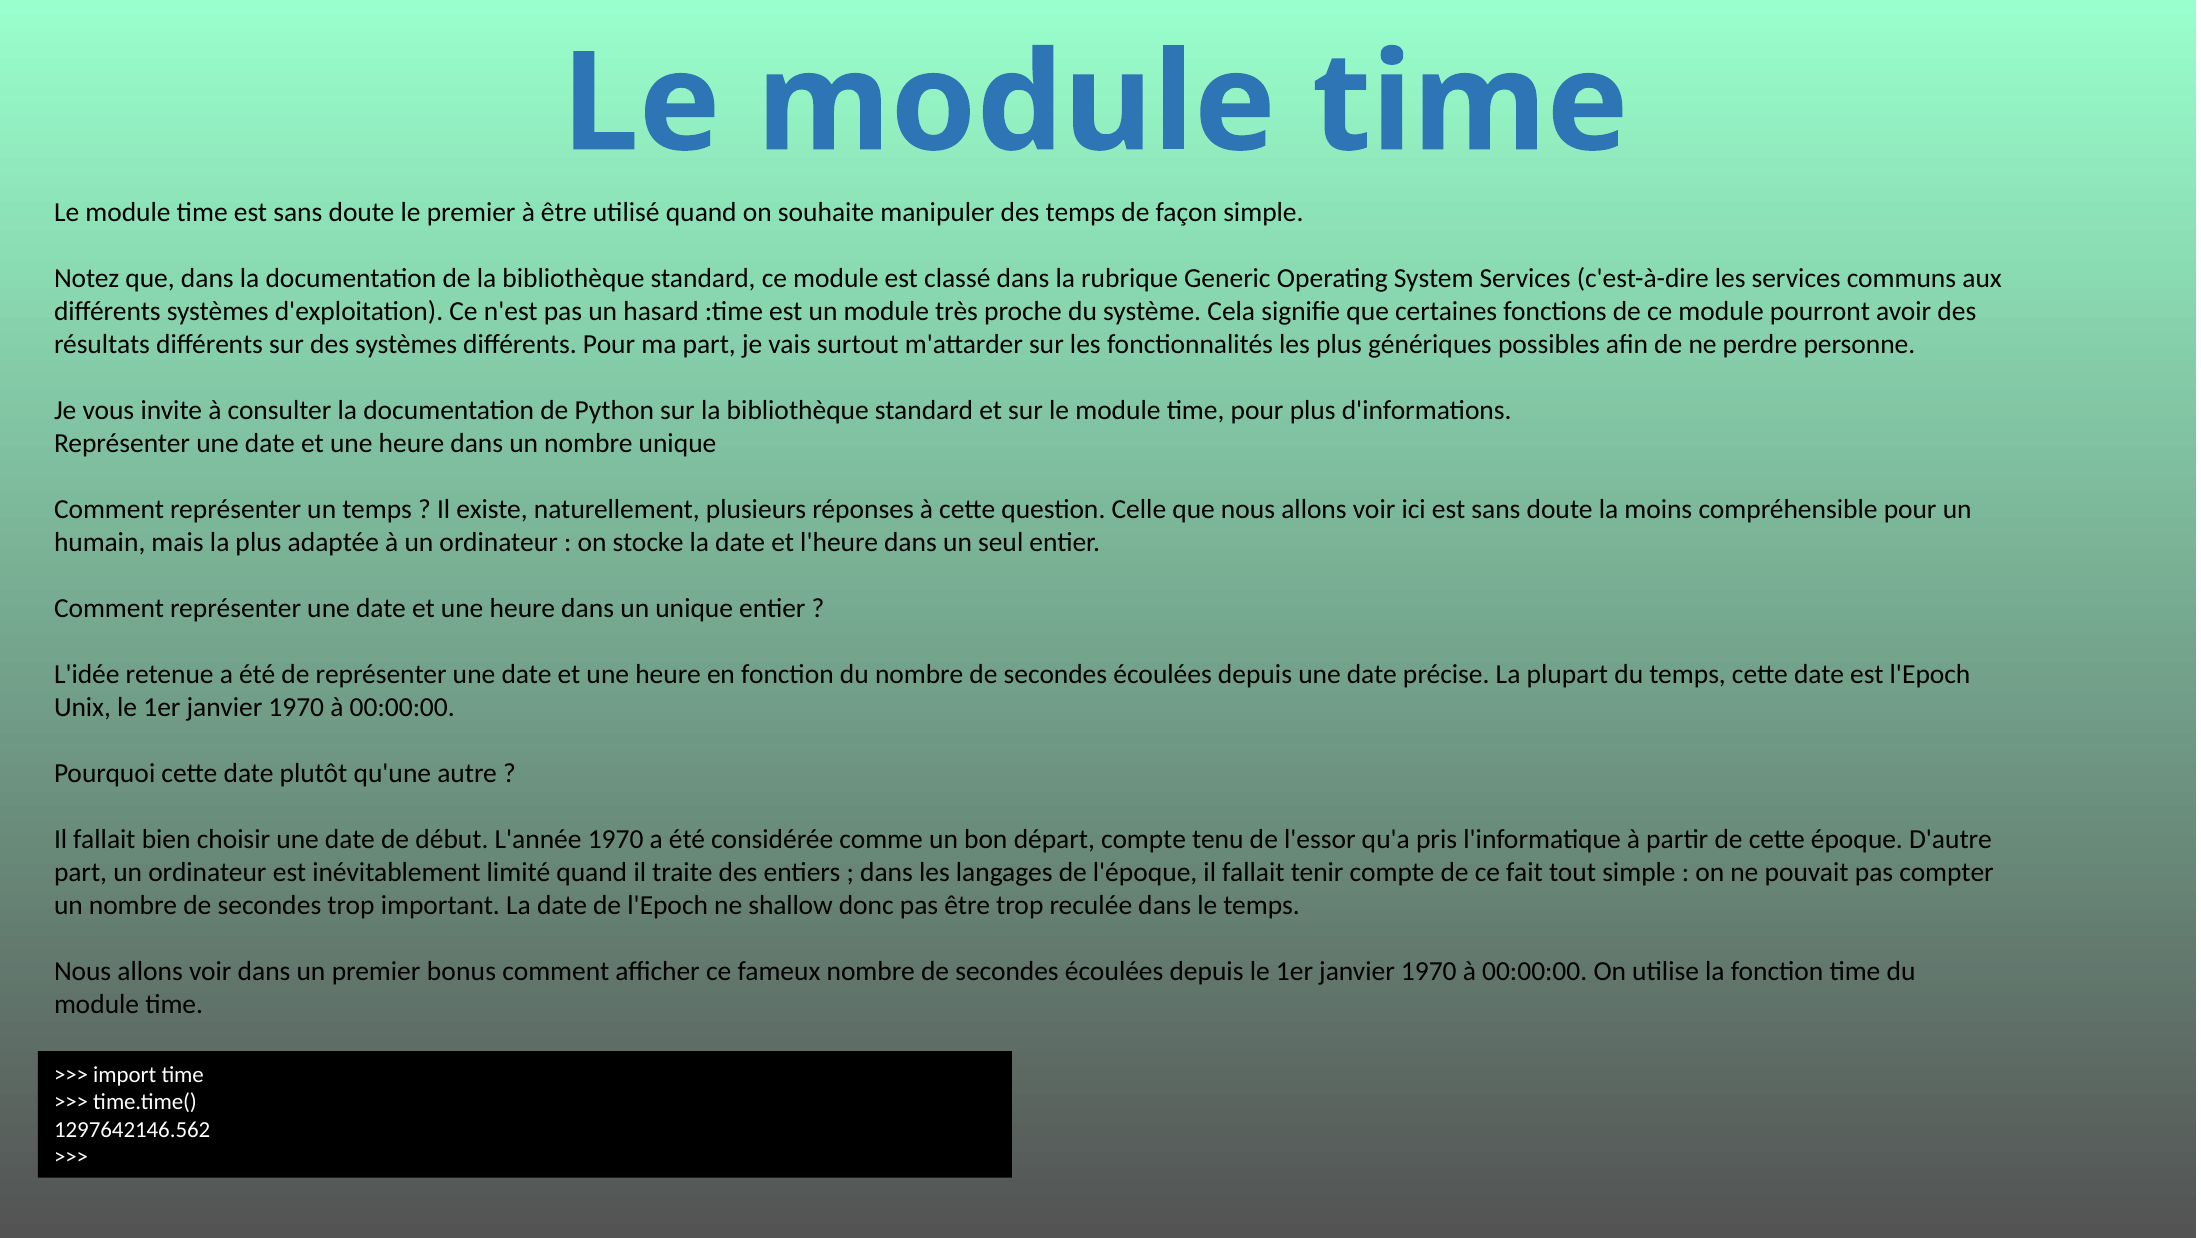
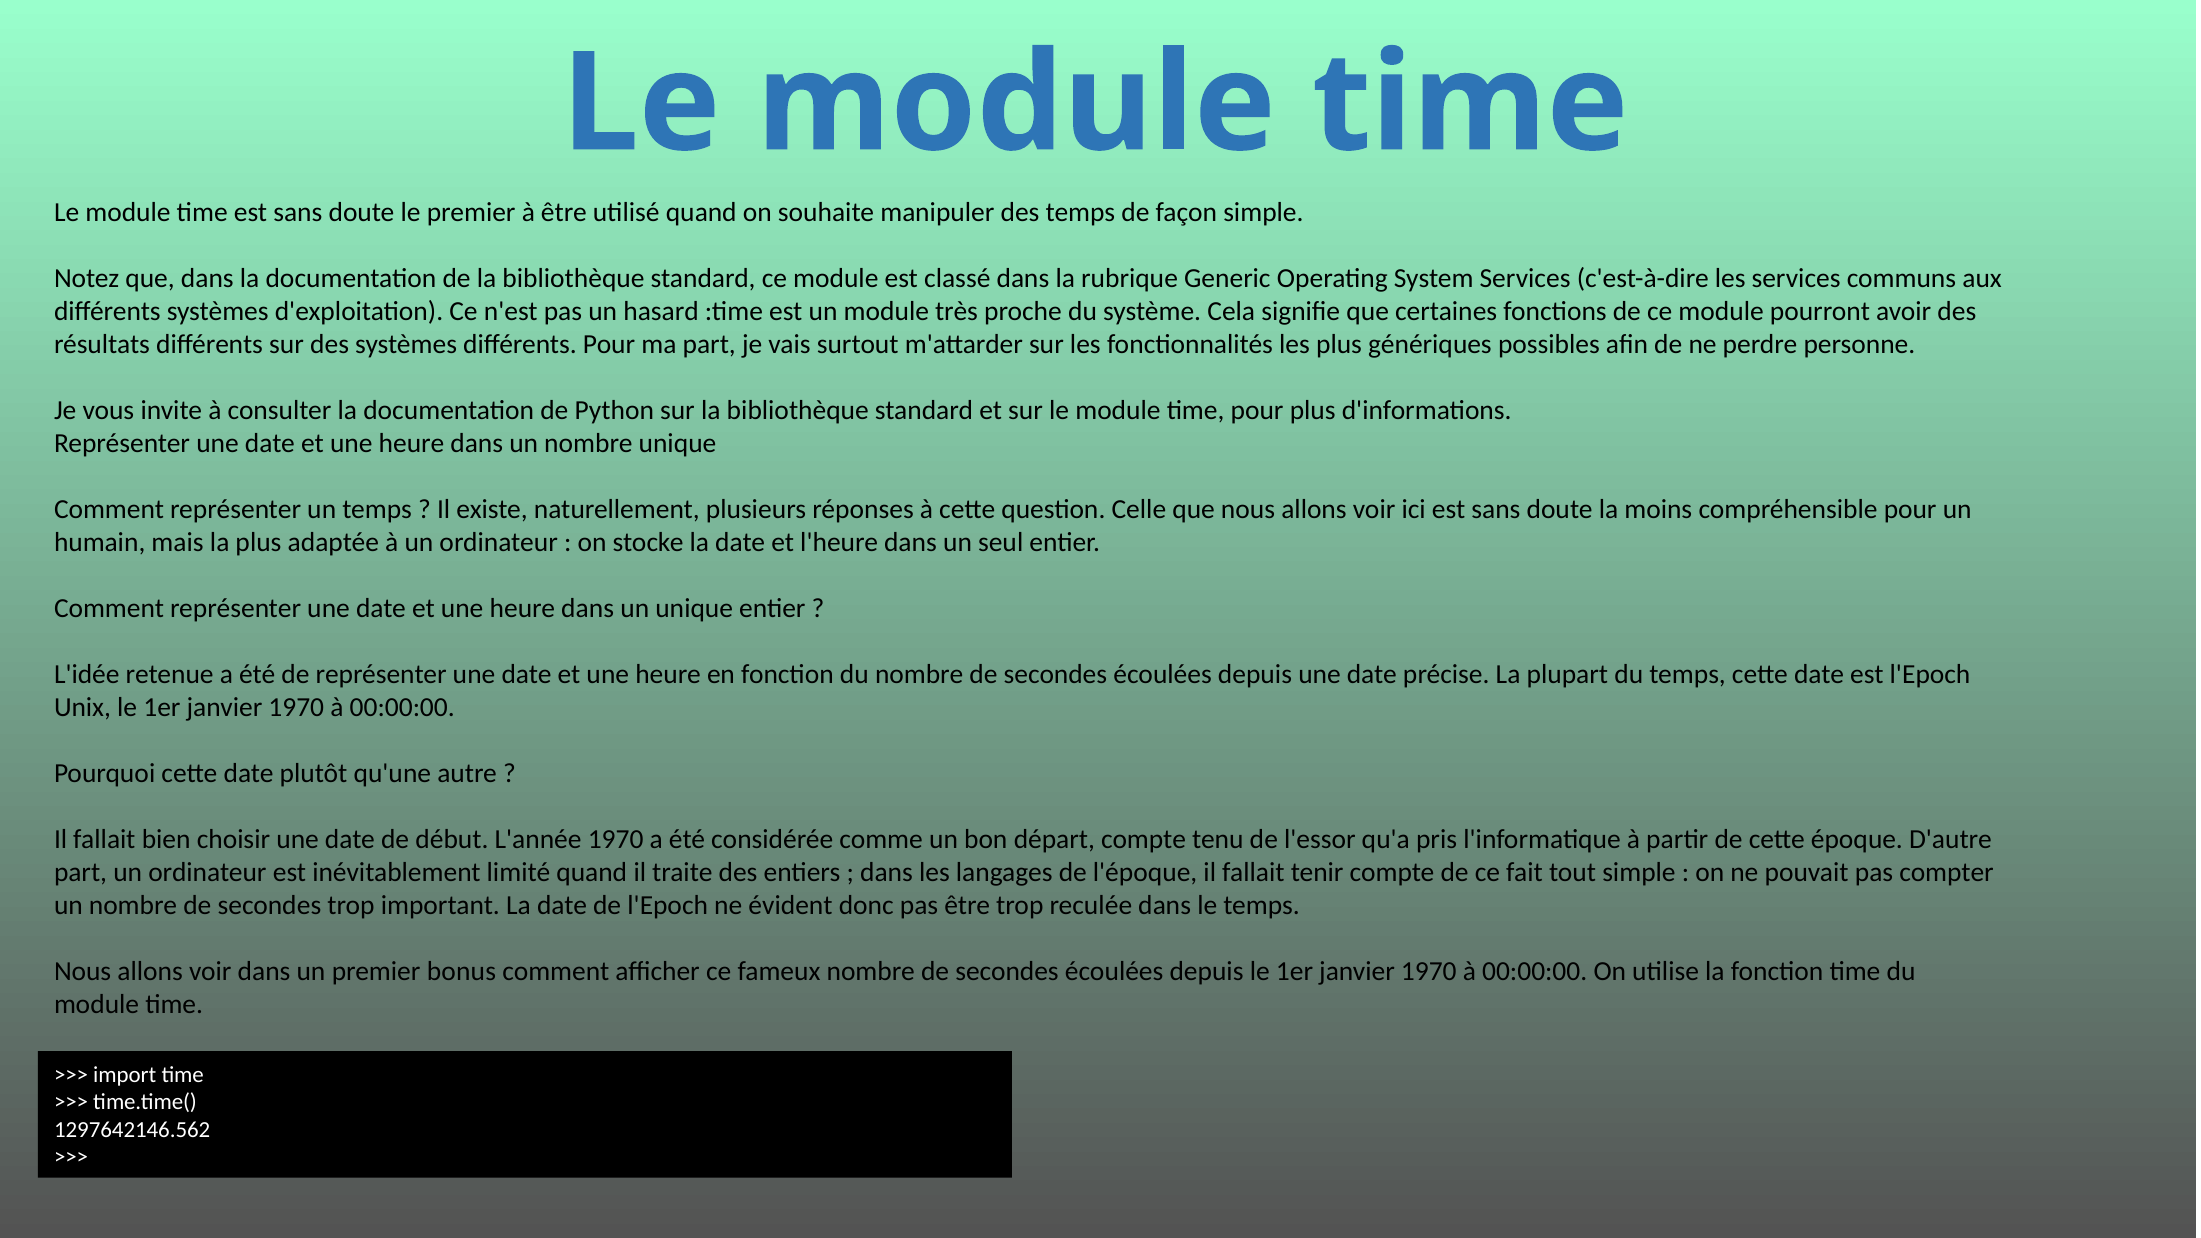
shallow: shallow -> évident (791, 906)
